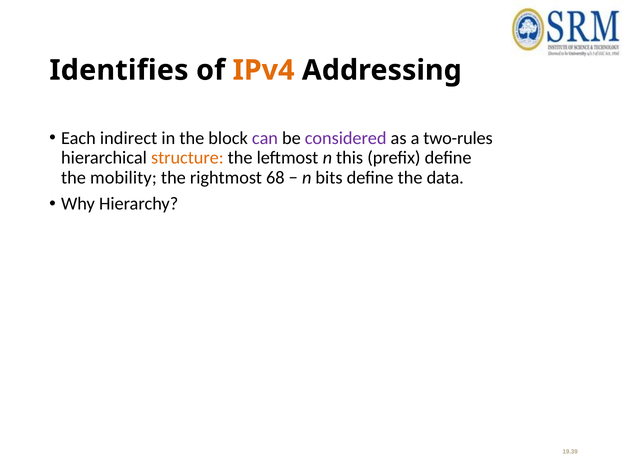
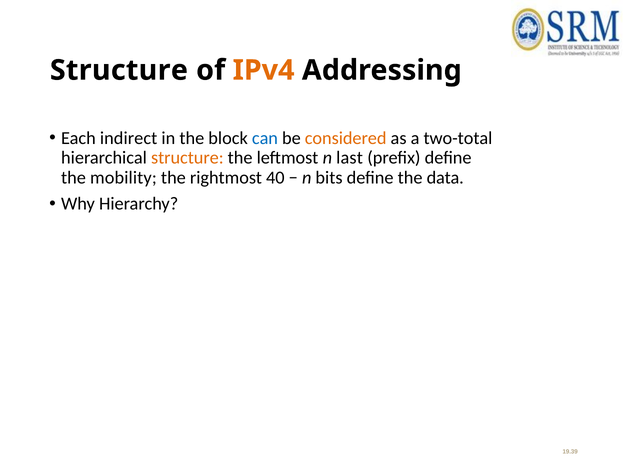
Identifies: Identifies -> Structure (119, 70)
can colour: purple -> blue (265, 138)
considered colour: purple -> orange (346, 138)
two-rules: two-rules -> two-total (458, 138)
this: this -> last (350, 158)
68: 68 -> 40 (275, 178)
